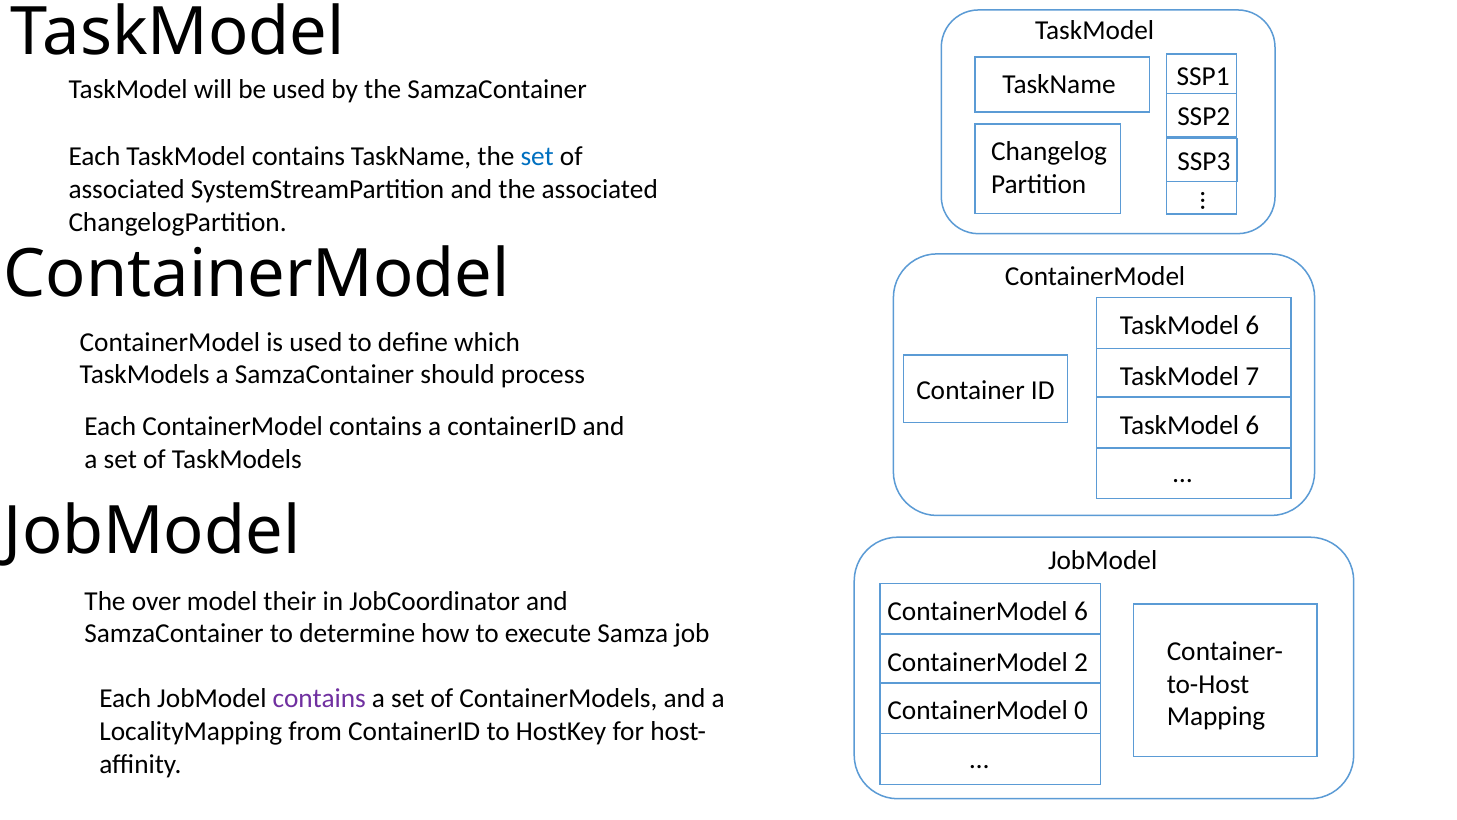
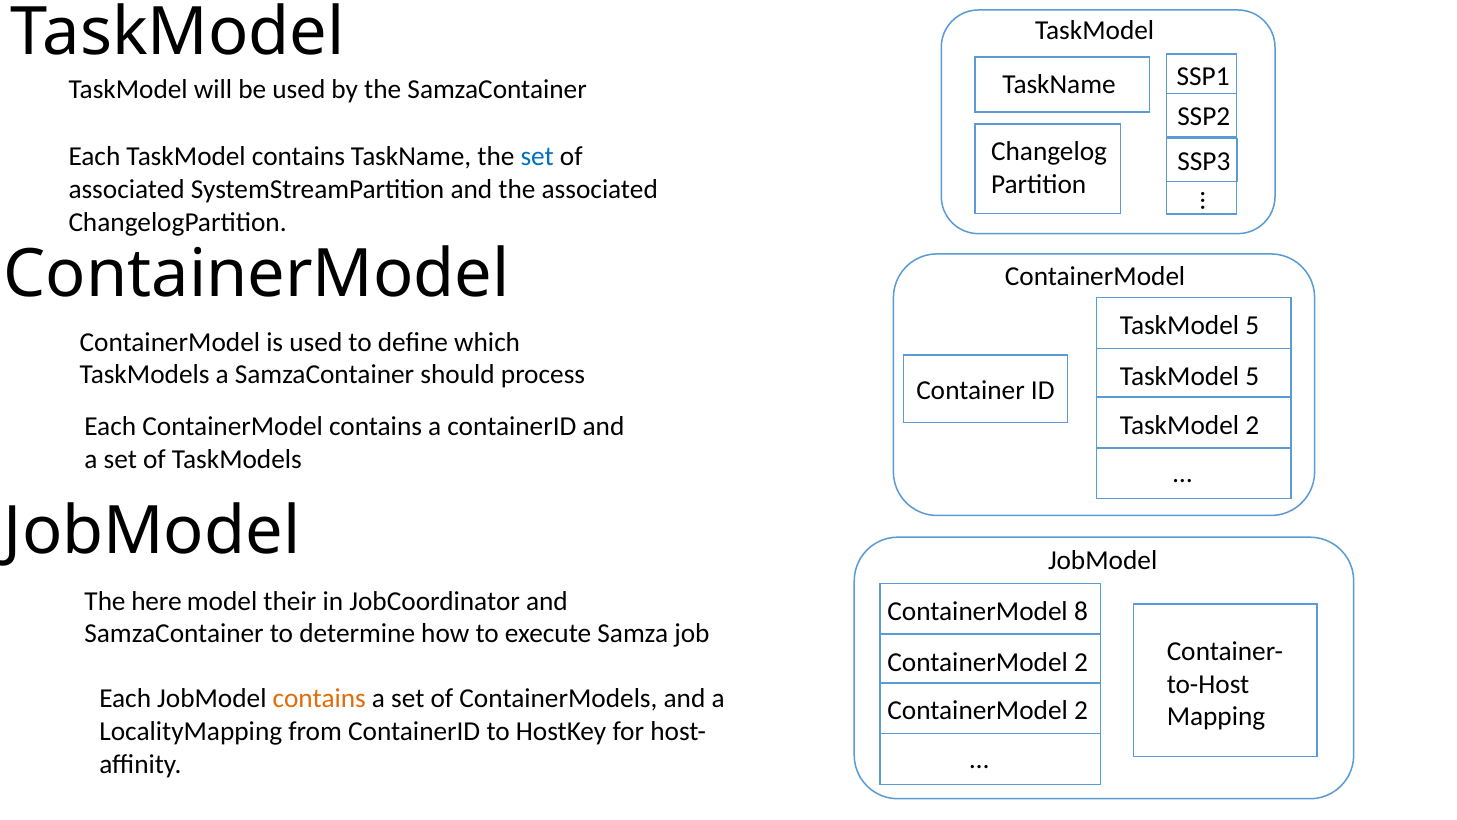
6: 6 -> 5 (1252, 325)
7: 7 -> 5 (1252, 376)
6: 6 -> 2 (1252, 425)
over: over -> here (156, 601)
ContainerModel 6: 6 -> 8 (1081, 611)
contains colour: purple -> orange (319, 698)
0: 0 -> 2 (1081, 711)
